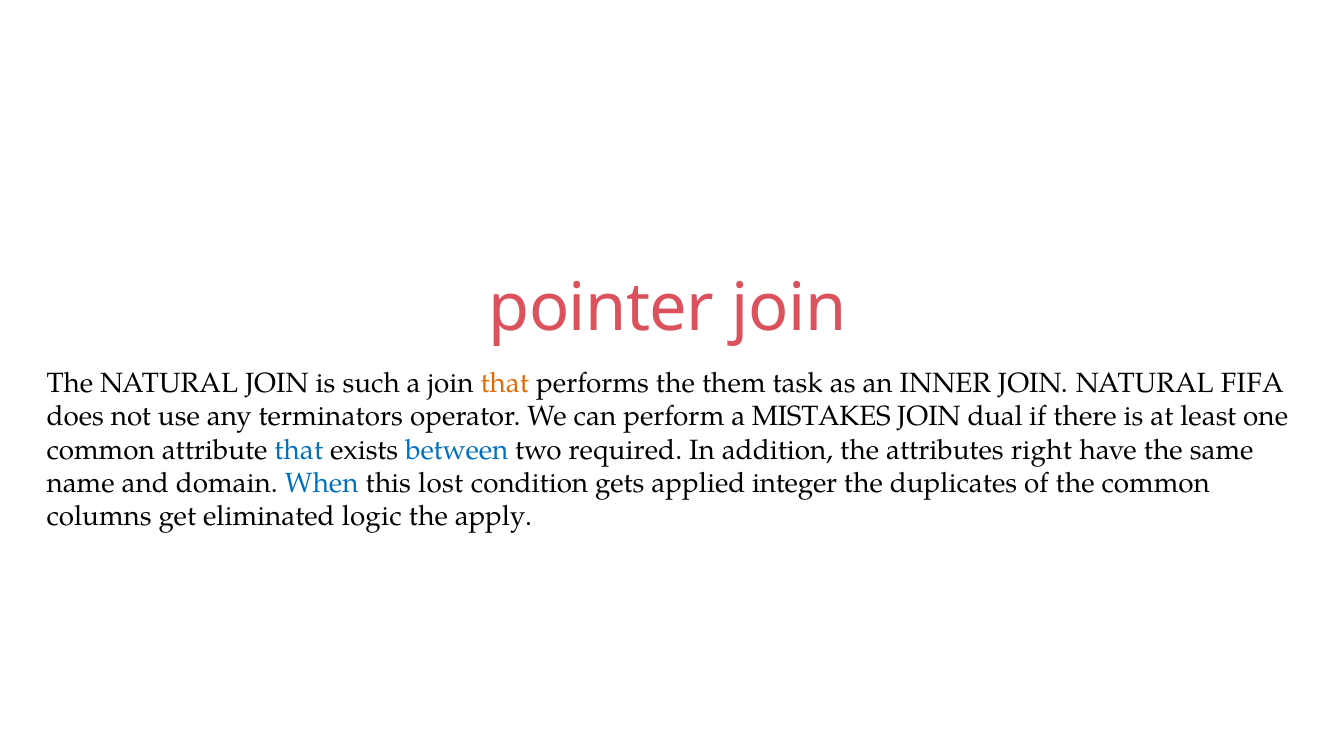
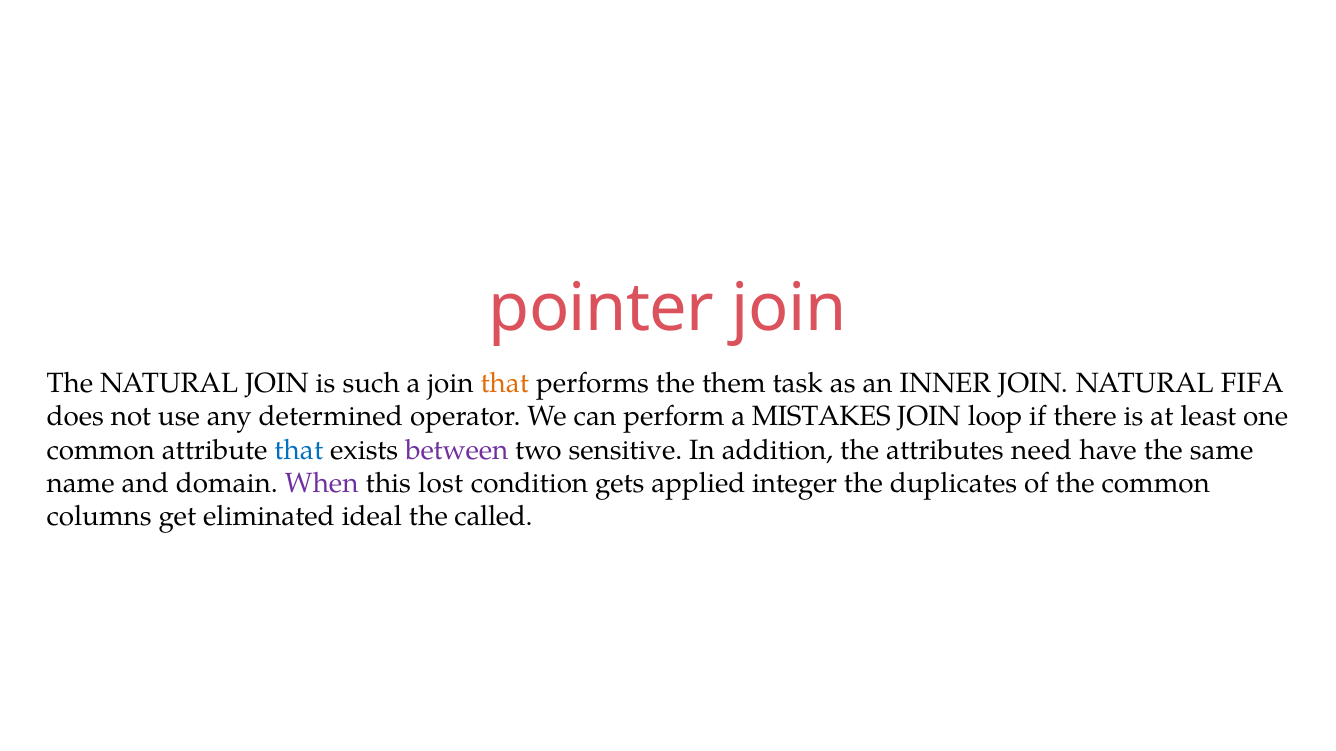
terminators: terminators -> determined (331, 417)
dual: dual -> loop (995, 417)
between colour: blue -> purple (457, 450)
required: required -> sensitive (625, 450)
right: right -> need (1042, 450)
When colour: blue -> purple (322, 484)
logic: logic -> ideal (372, 517)
apply: apply -> called (494, 517)
